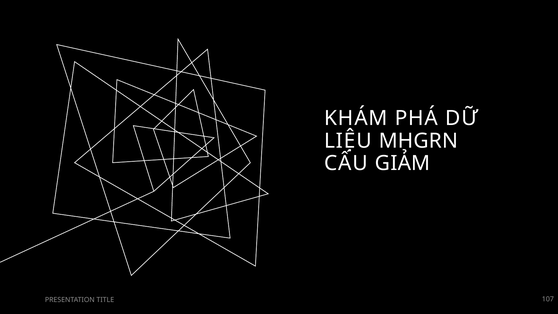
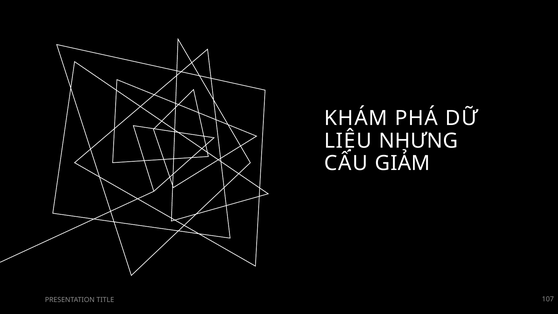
MHGRN: MHGRN -> NHƯNG (418, 141)
